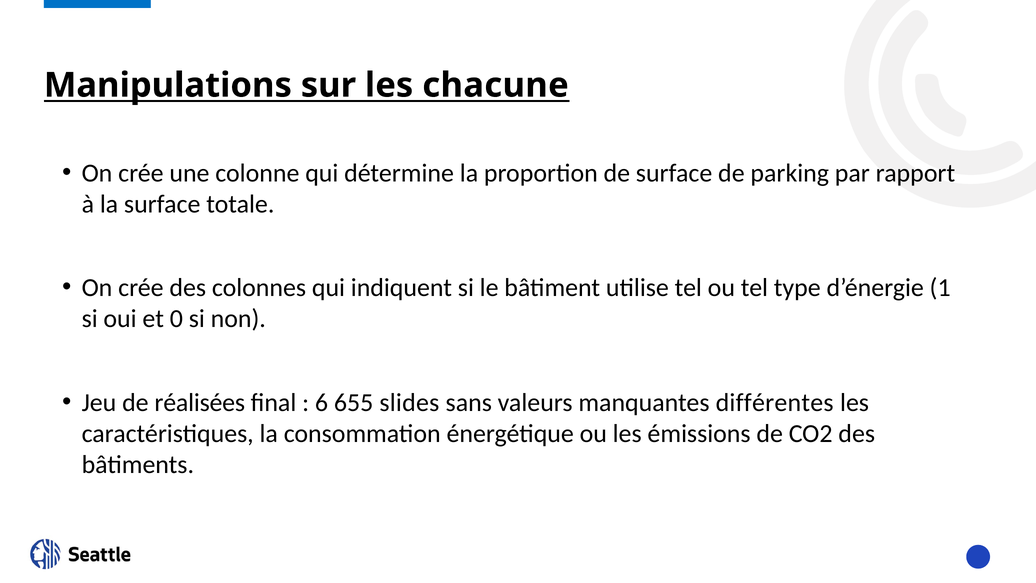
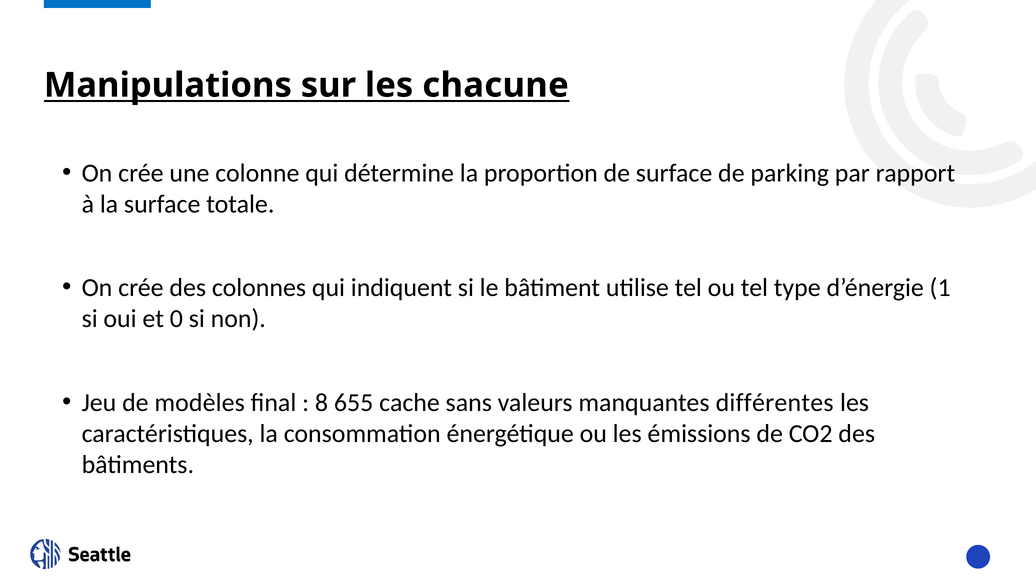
réalisées: réalisées -> modèles (200, 403)
6: 6 -> 8 (322, 403)
slides: slides -> cache (409, 403)
